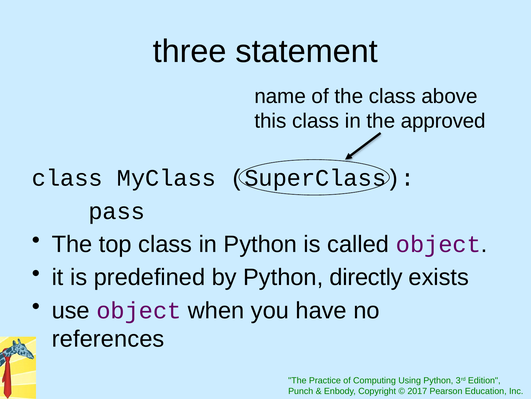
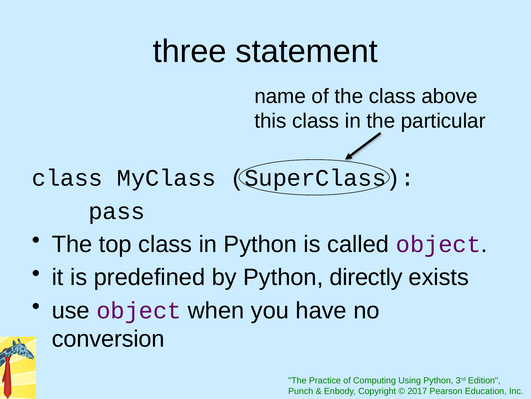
approved: approved -> particular (443, 121)
references: references -> conversion (108, 338)
